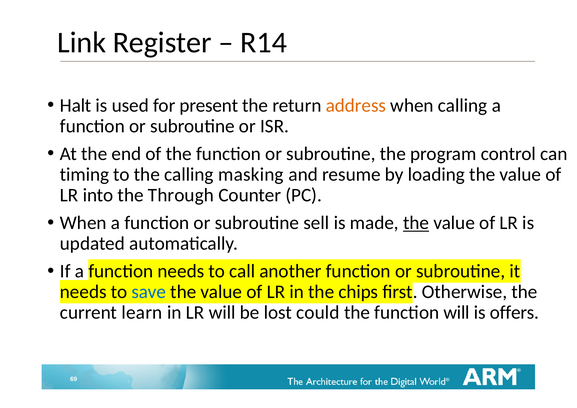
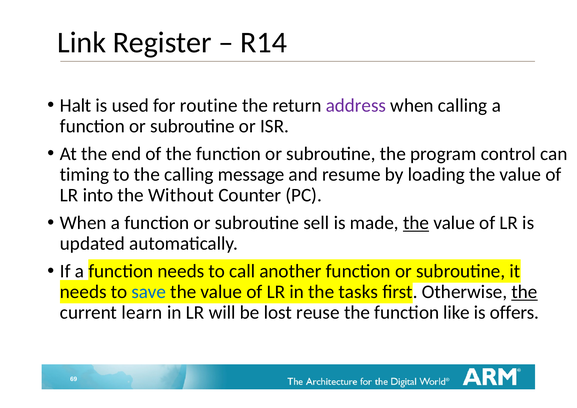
present: present -> routine (209, 105)
address colour: orange -> purple (356, 105)
masking: masking -> message (251, 174)
Through: Through -> Without (181, 195)
chips: chips -> tasks (358, 292)
the underline: none -> present (524, 292)
could: could -> reuse (318, 312)
function will: will -> like (457, 312)
